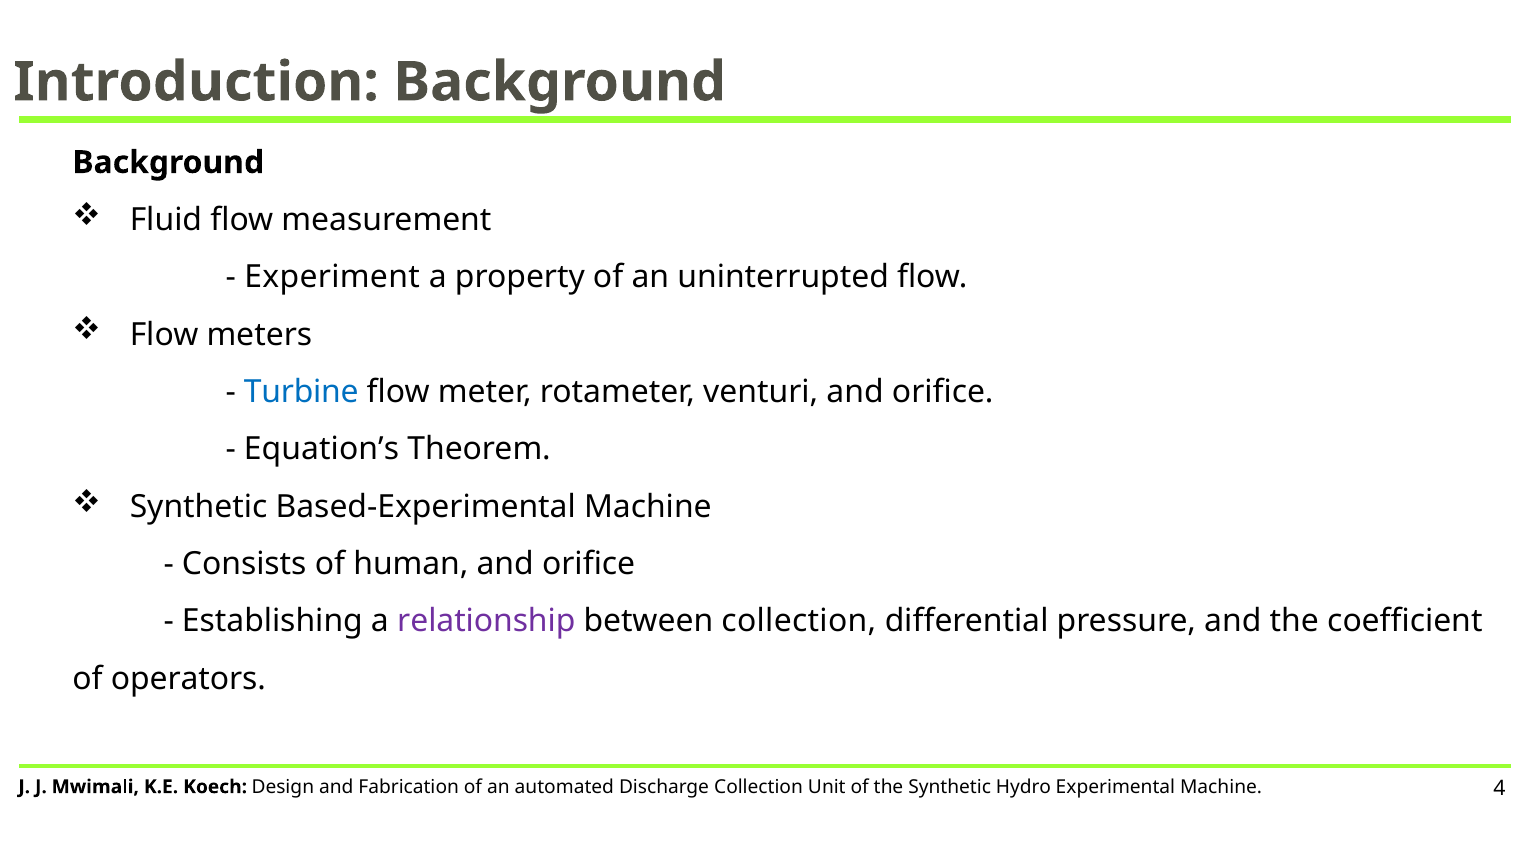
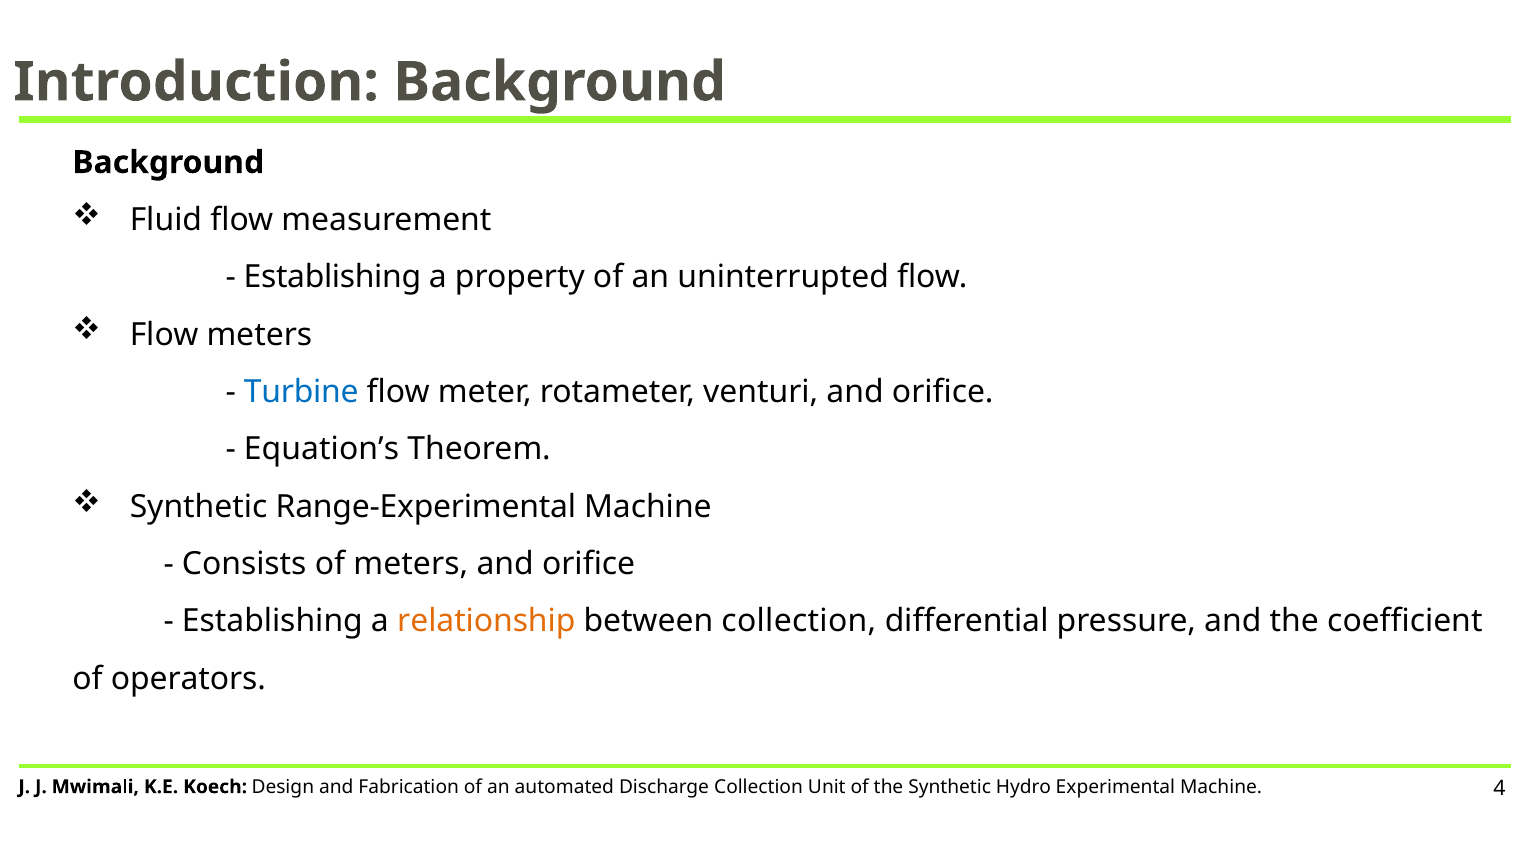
Experiment: Experiment -> Establishing (332, 277)
Based-Experimental: Based-Experimental -> Range-Experimental (426, 507)
of human: human -> meters (411, 564)
relationship colour: purple -> orange (486, 622)
